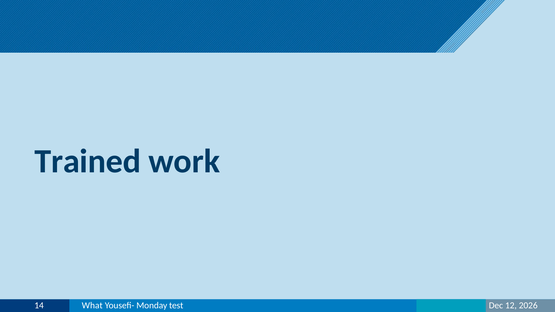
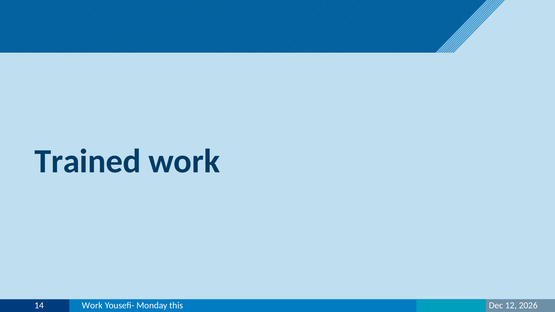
14 What: What -> Work (92, 306)
test: test -> this (176, 306)
